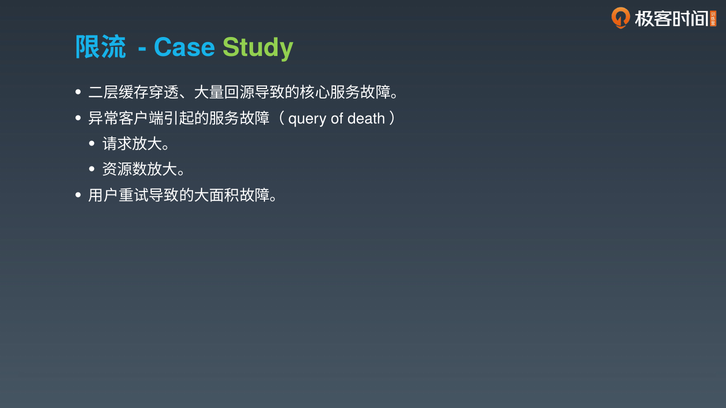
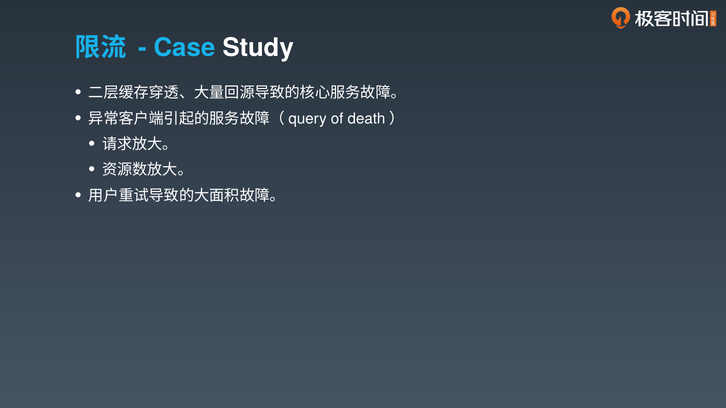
Study colour: light green -> white (258, 48)
